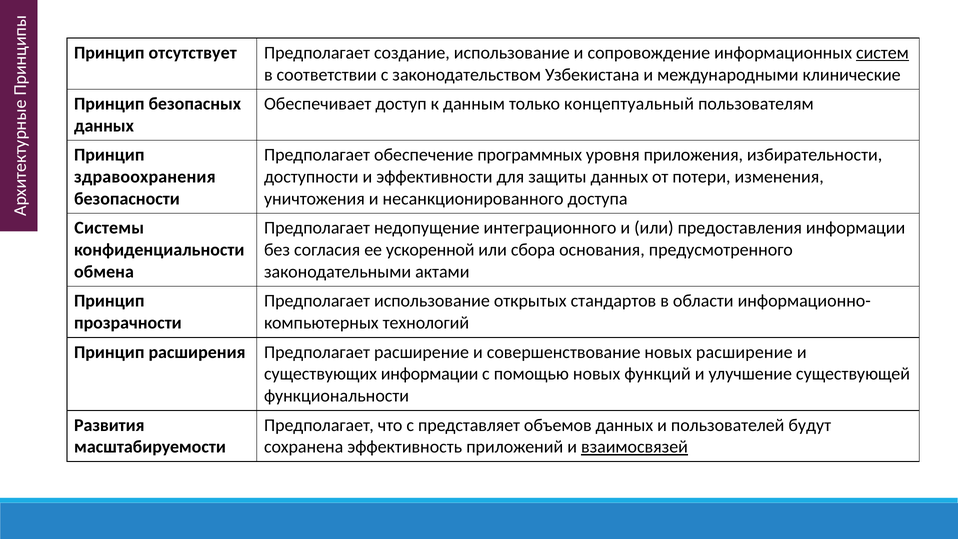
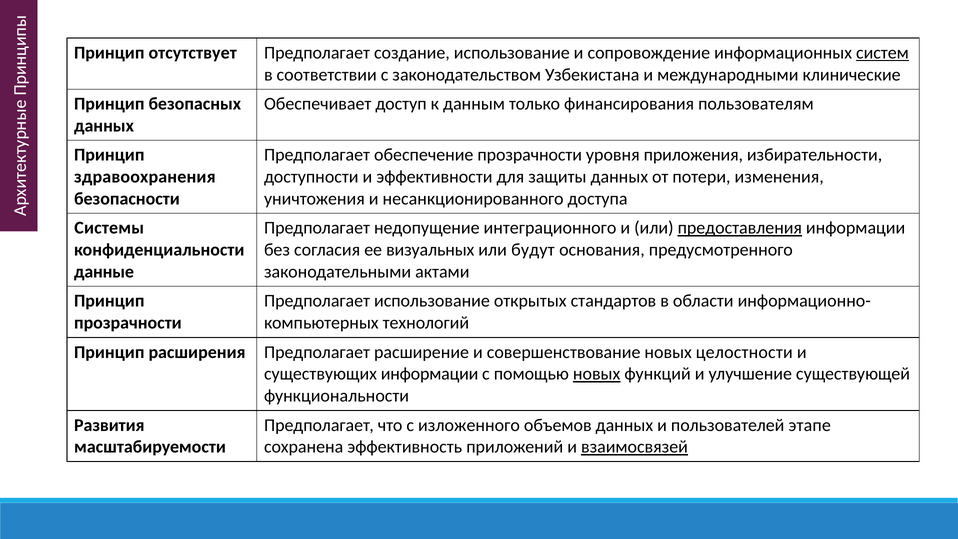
концептуальный: концептуальный -> финансирования (629, 104)
обеспечение программных: программных -> прозрачности (530, 155)
предоставления underline: none -> present (740, 228)
ускоренной: ускоренной -> визуальных (430, 250)
сбора: сбора -> будут (533, 250)
обмена: обмена -> данные (104, 272)
новых расширение: расширение -> целостности (744, 352)
новых underline: none -> present (597, 374)
представляет: представляет -> изложенного (469, 425)
будут: будут -> этапе (810, 425)
